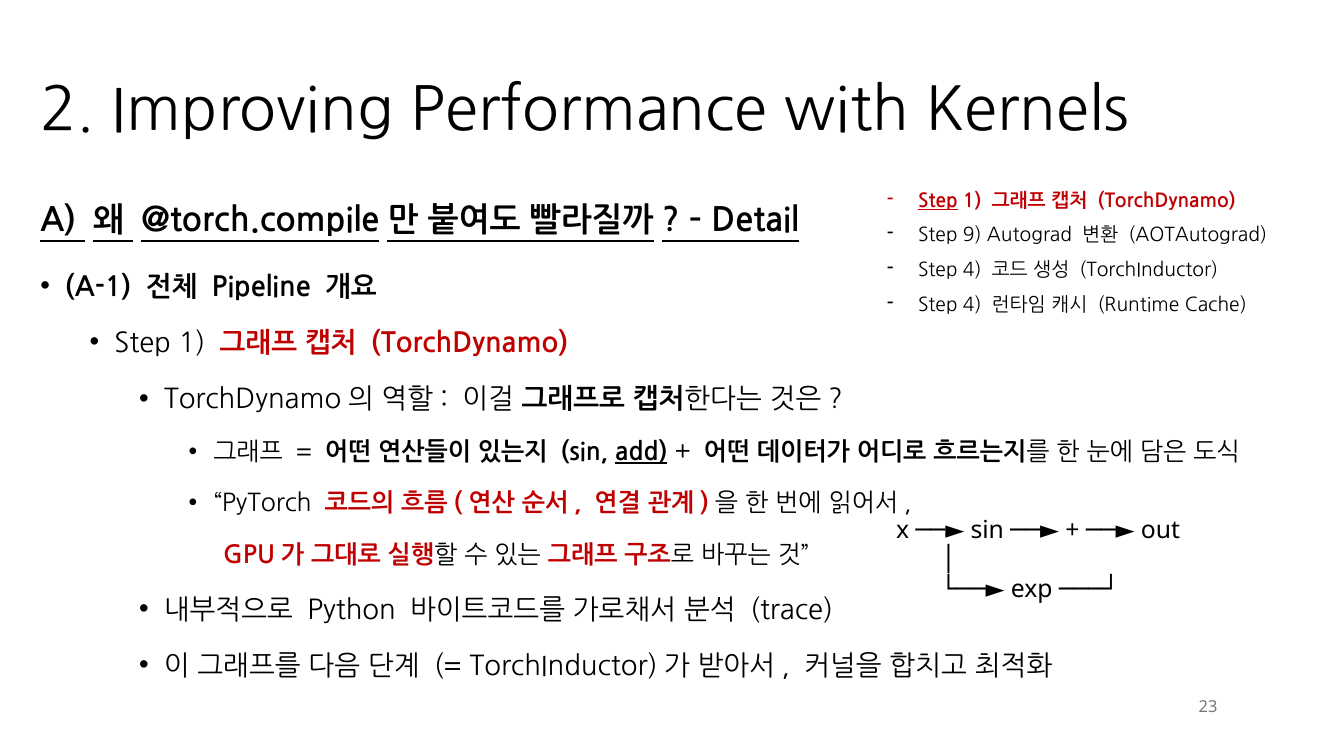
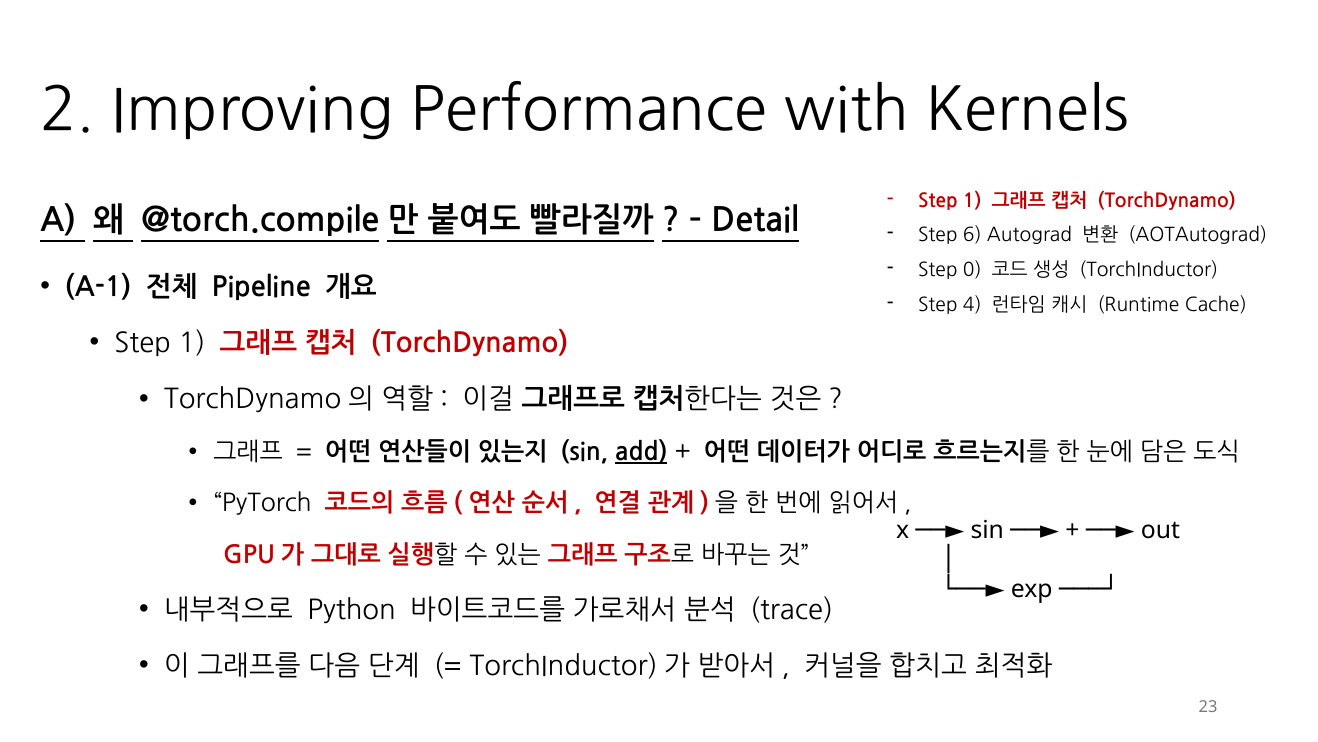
Step underline: present -> none (938, 201)
9: 9 -> 6 (972, 235)
4: 4 -> 0 (972, 270)
